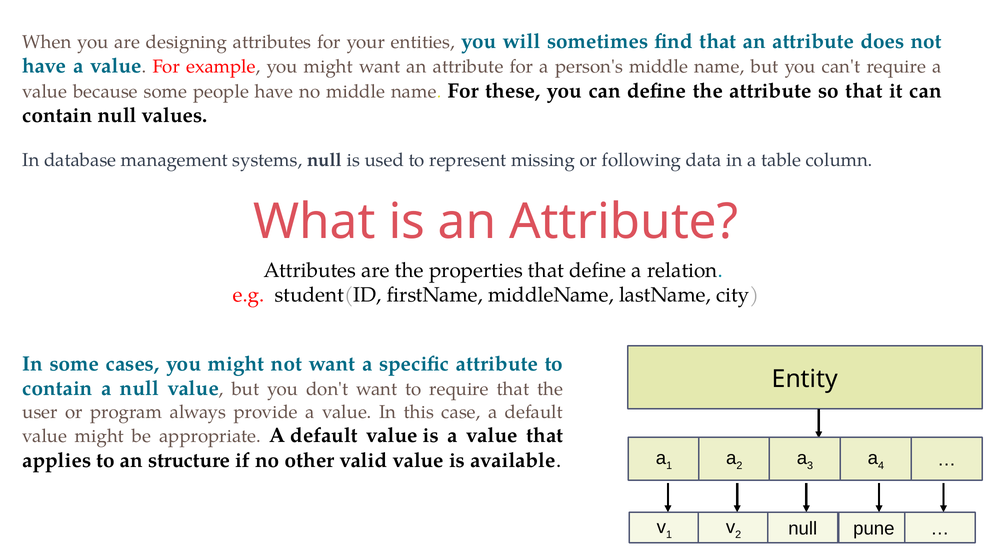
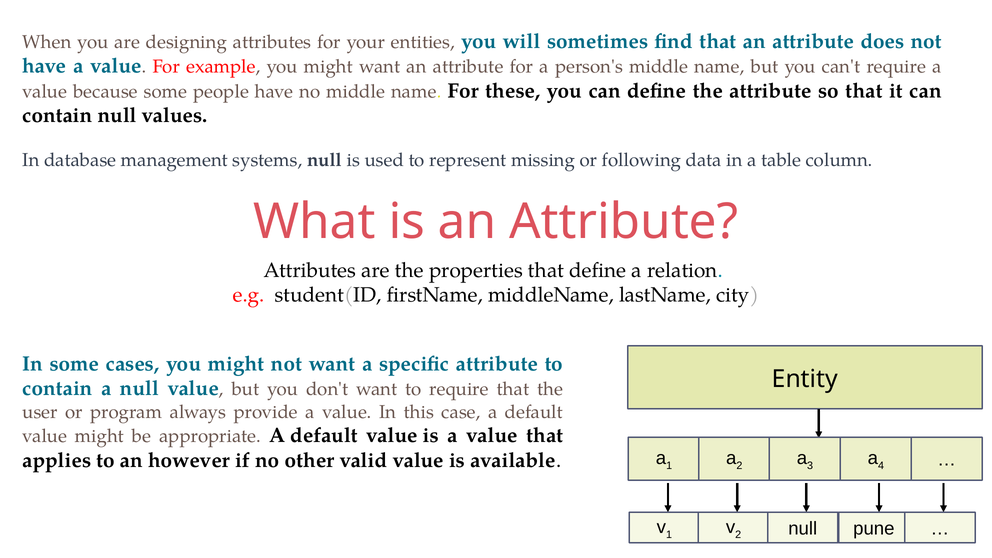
structure: structure -> however (189, 460)
